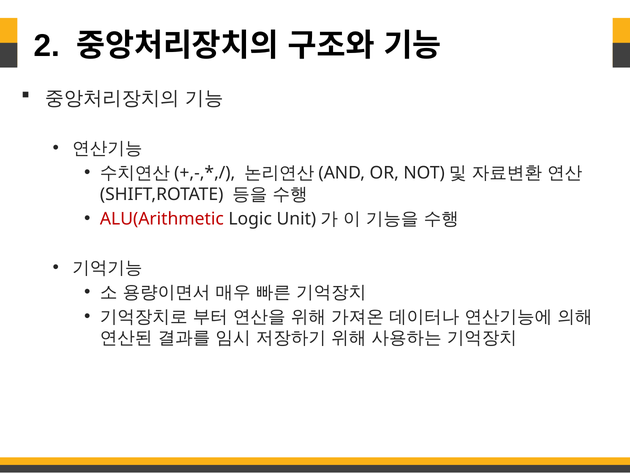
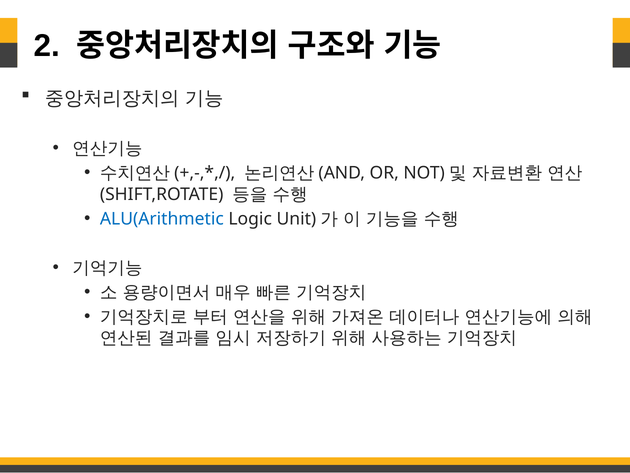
ALU(Arithmetic colour: red -> blue (162, 219)
